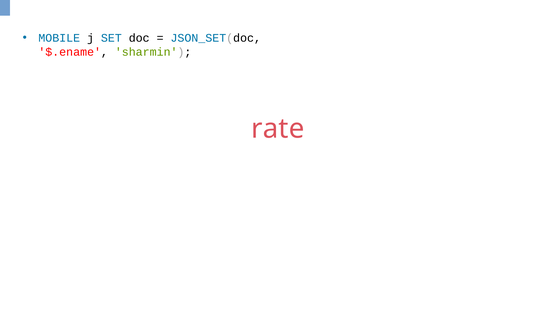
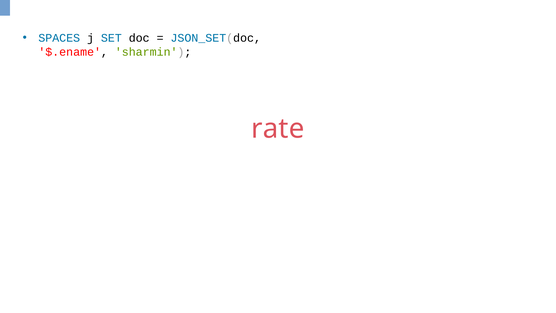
MOBILE: MOBILE -> SPACES (59, 38)
